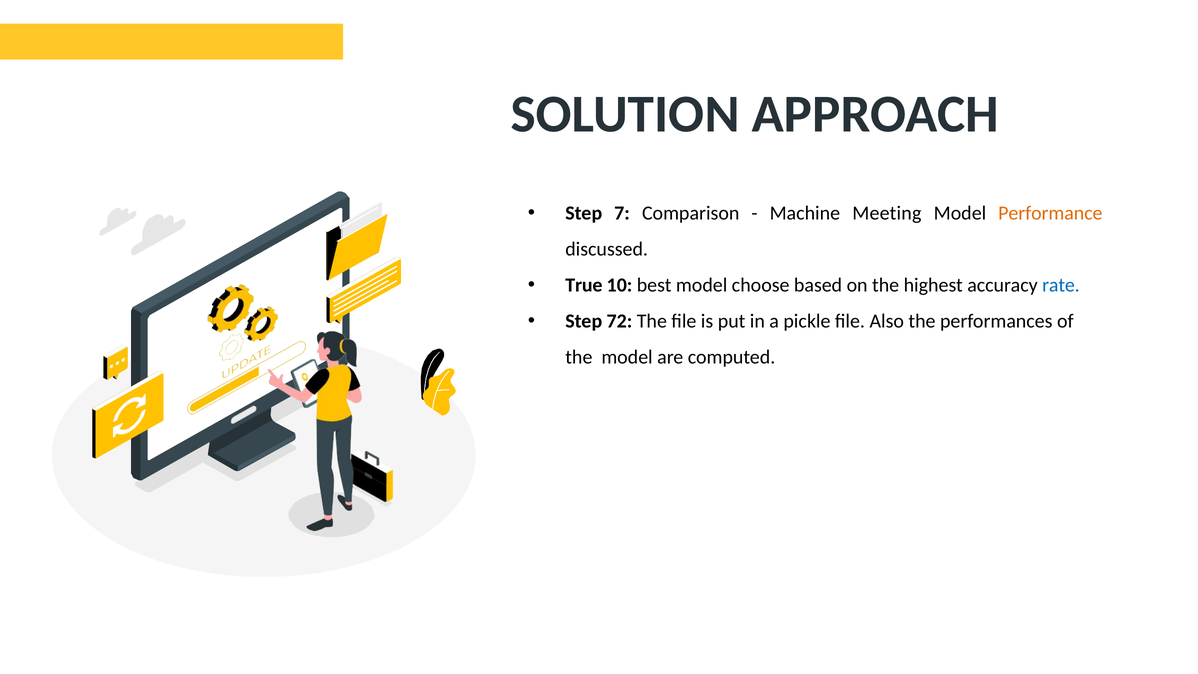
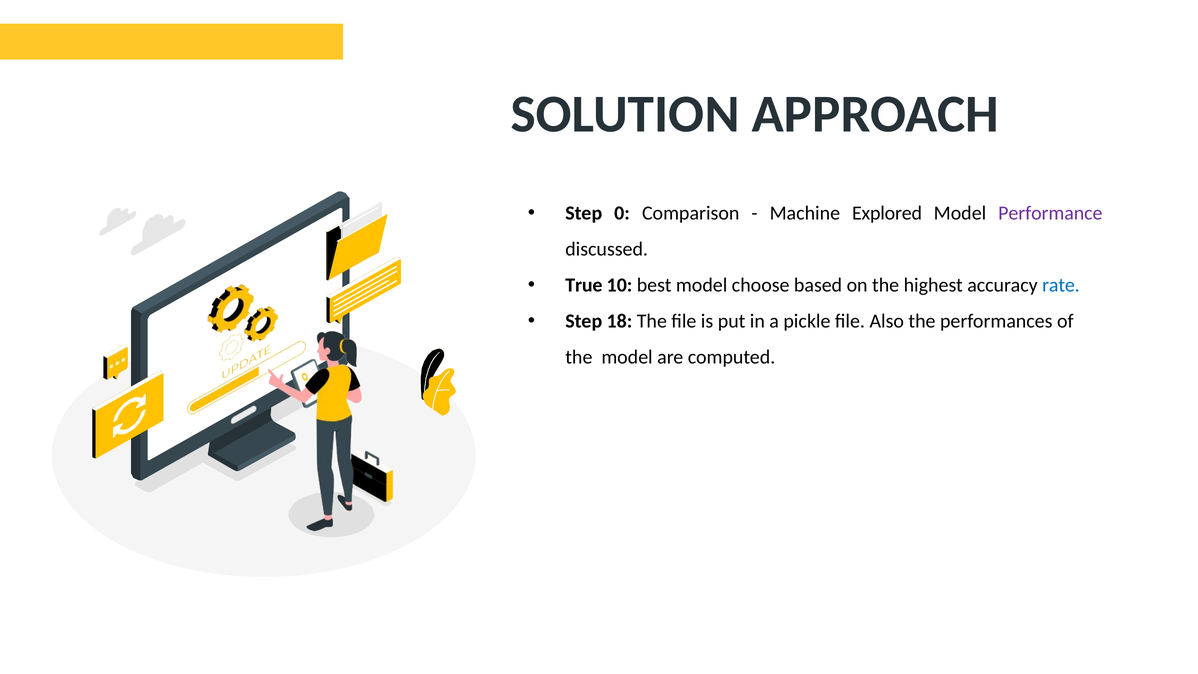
7: 7 -> 0 (622, 213)
Meeting: Meeting -> Explored (887, 213)
Performance colour: orange -> purple (1050, 213)
72: 72 -> 18 (619, 321)
